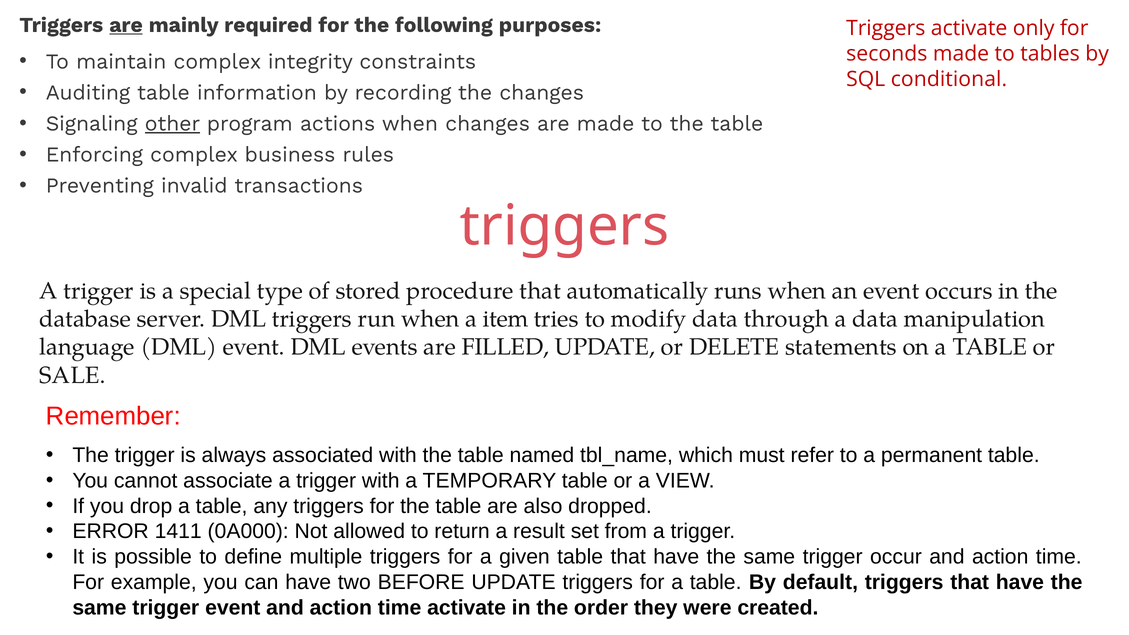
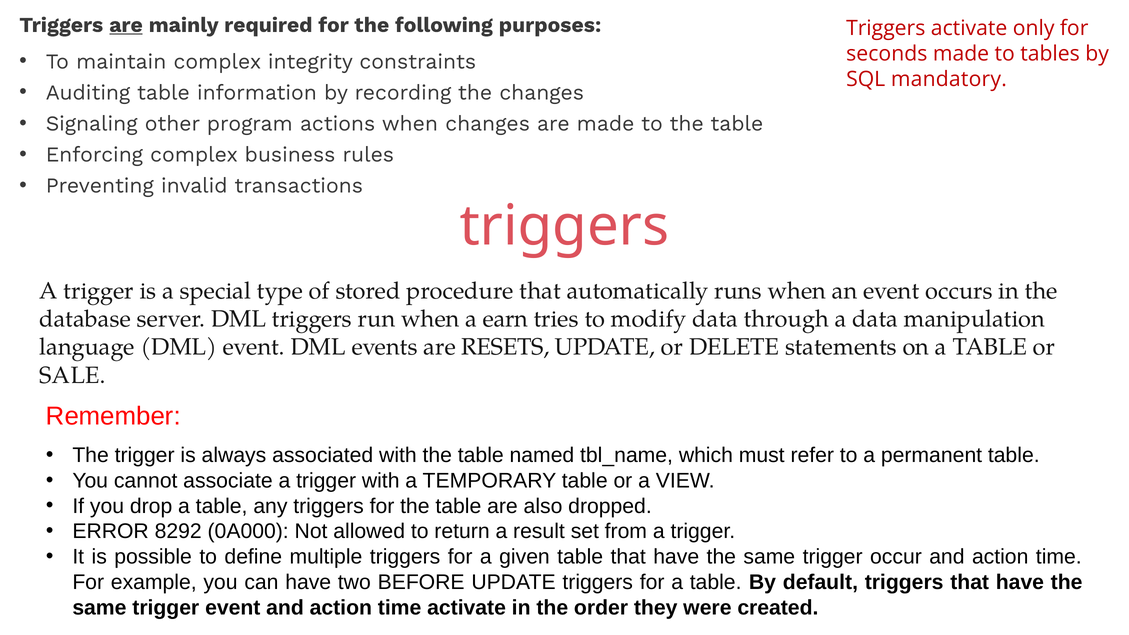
conditional: conditional -> mandatory (949, 79)
other underline: present -> none (172, 124)
item: item -> earn (506, 319)
FILLED: FILLED -> RESETS (505, 347)
1411: 1411 -> 8292 (178, 531)
